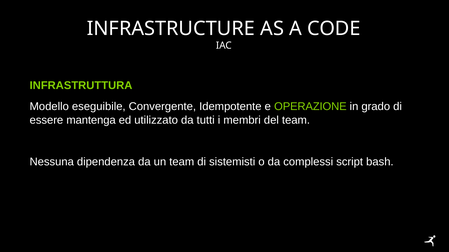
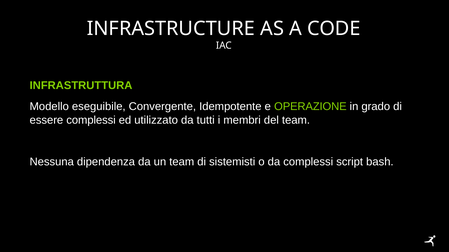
essere mantenga: mantenga -> complessi (91, 120)
